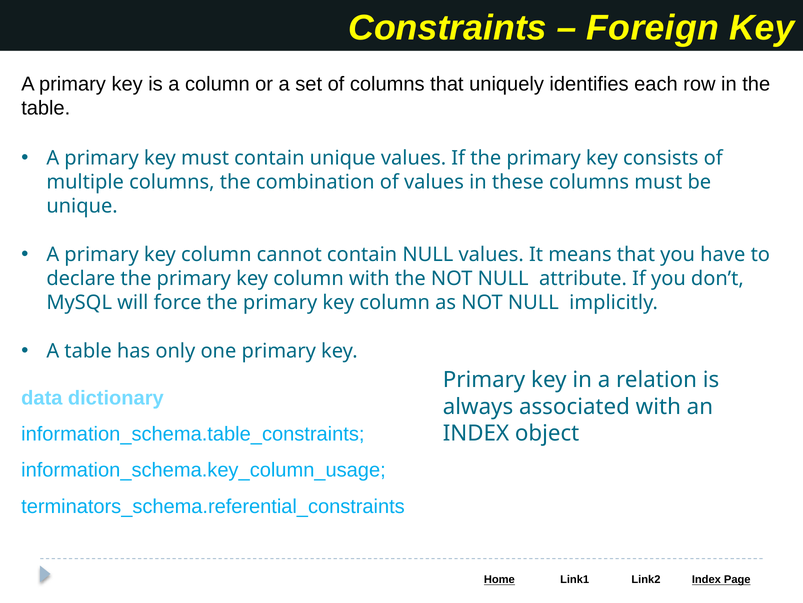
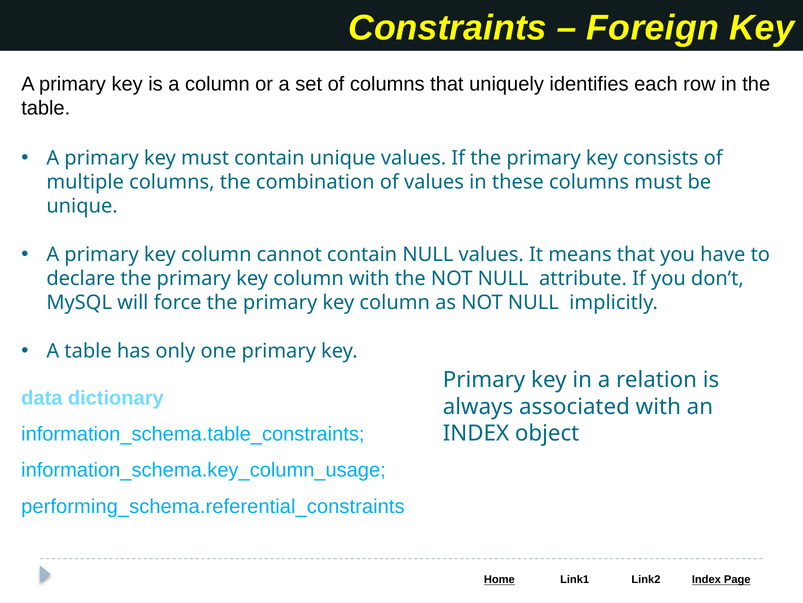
terminators_schema.referential_constraints: terminators_schema.referential_constraints -> performing_schema.referential_constraints (213, 506)
